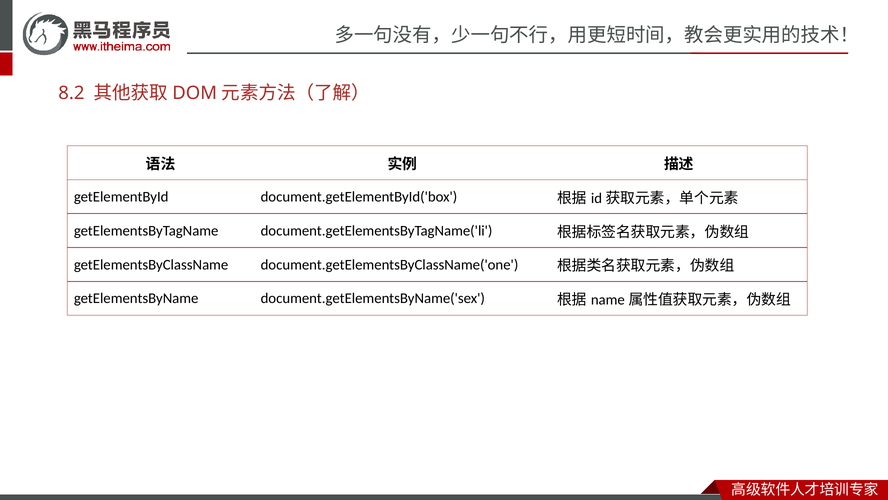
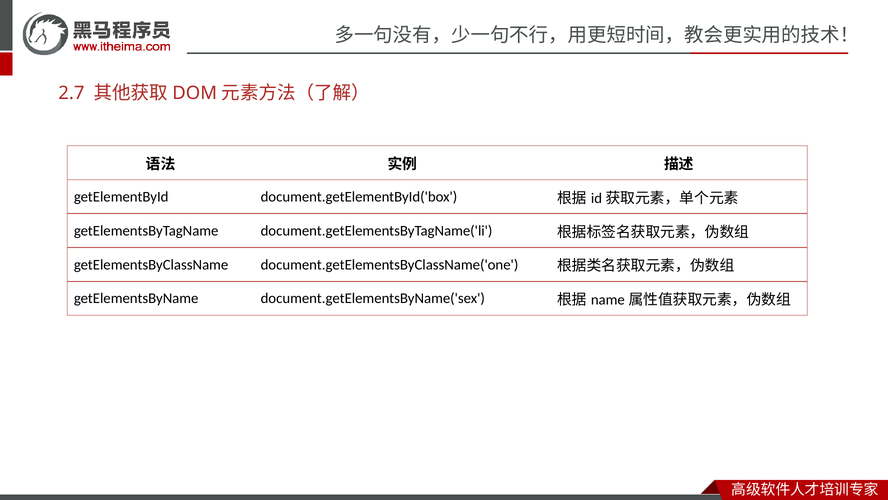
8.2: 8.2 -> 2.7 (71, 93)
